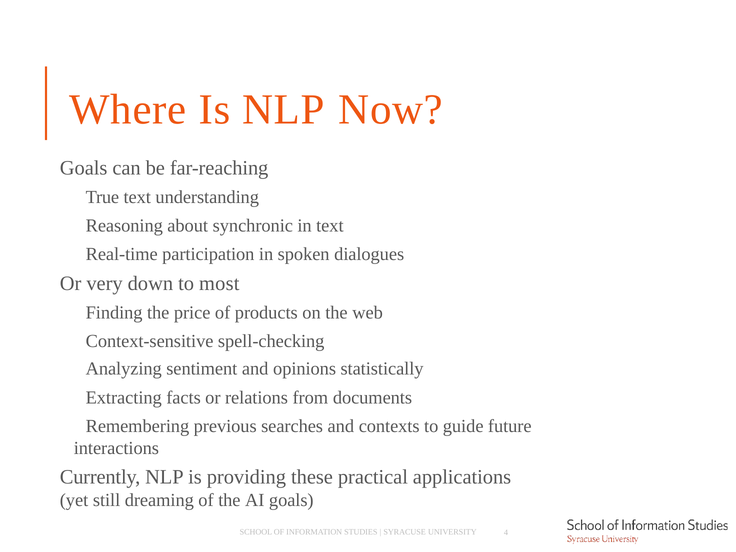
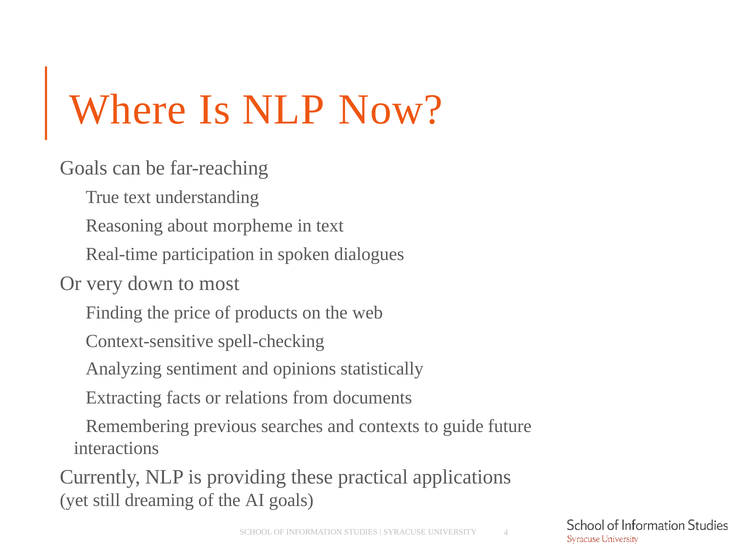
synchronic: synchronic -> morpheme (253, 226)
